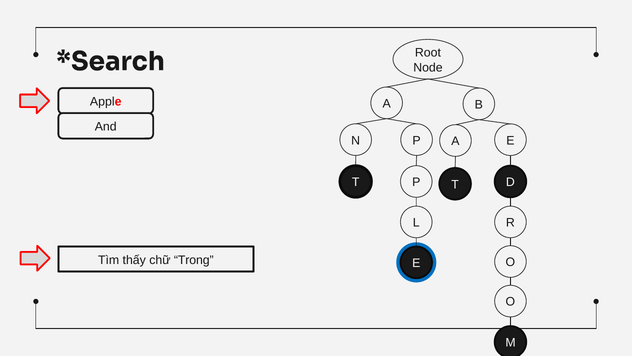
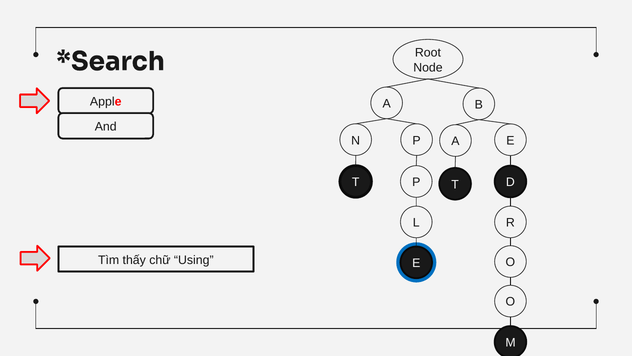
Trong: Trong -> Using (194, 260)
